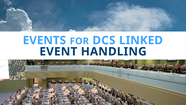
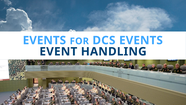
DCS LINKED: LINKED -> EVENTS (141, 40)
